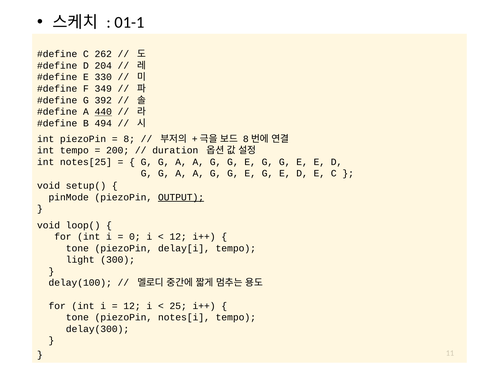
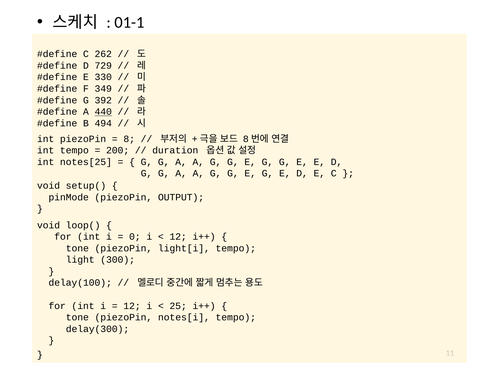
204: 204 -> 729 (103, 66)
OUTPUT underline: present -> none (181, 197)
delay[i: delay[i -> light[i (184, 248)
